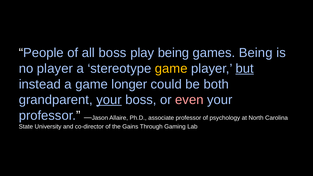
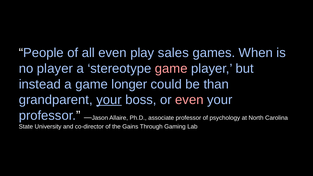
all boss: boss -> even (113, 53)
play being: being -> sales (173, 53)
games Being: Being -> When (256, 53)
game colour: yellow -> pink (171, 69)
but underline: present -> none (245, 69)
both: both -> than (216, 84)
